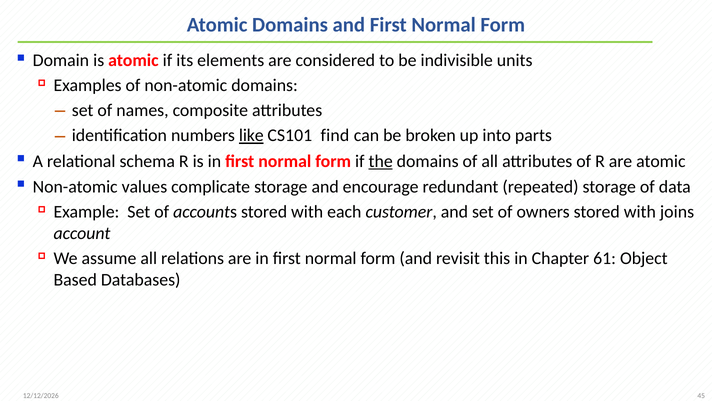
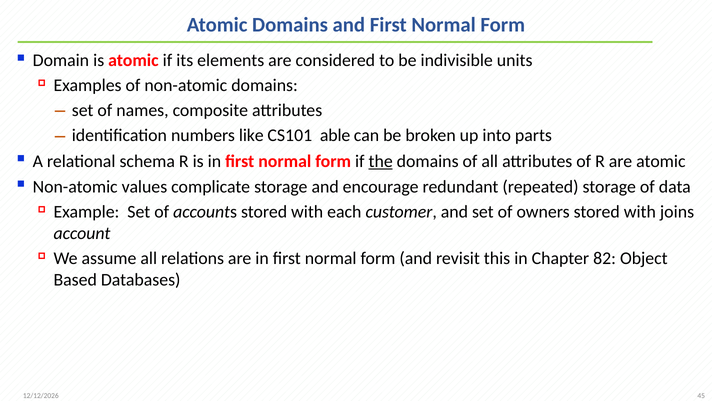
like underline: present -> none (251, 135)
find: find -> able (335, 135)
61: 61 -> 82 (605, 258)
